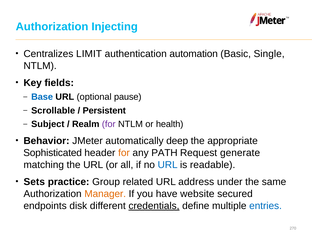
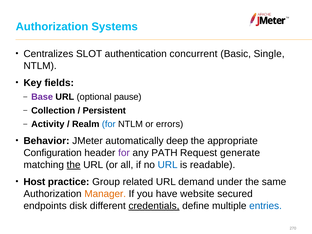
Injecting: Injecting -> Systems (115, 27)
LIMIT: LIMIT -> SLOT (89, 54)
automation: automation -> concurrent (194, 54)
Base colour: blue -> purple (42, 97)
Scrollable: Scrollable -> Collection (53, 111)
Subject: Subject -> Activity (48, 124)
for colour: purple -> blue (109, 124)
health: health -> errors (170, 124)
Sophisticated: Sophisticated -> Configuration (53, 153)
for colour: orange -> purple (124, 153)
the underline: none -> present (74, 165)
Sets: Sets -> Host (34, 182)
address: address -> demand (196, 182)
